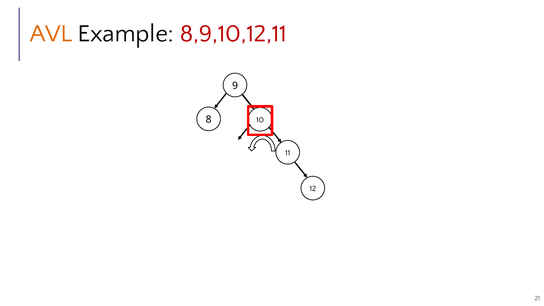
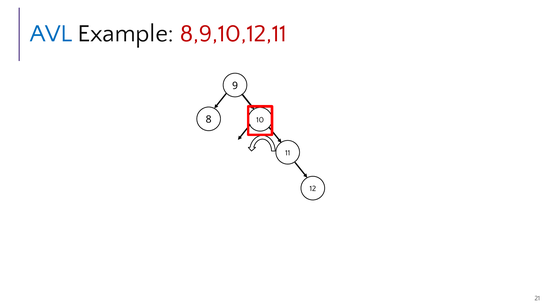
AVL colour: orange -> blue (51, 33)
